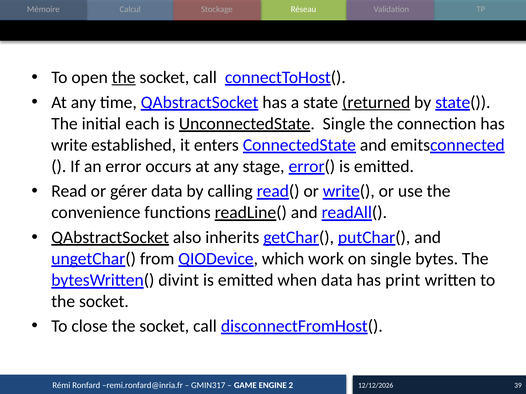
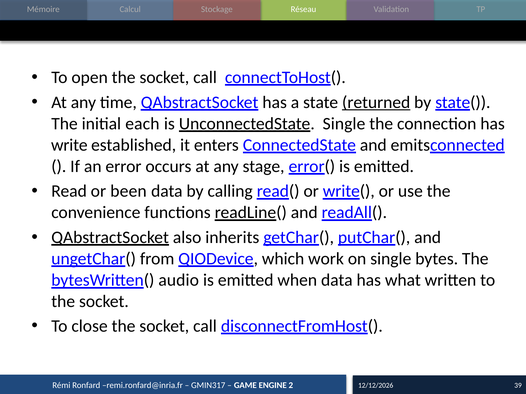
the underline: present -> none (124, 77)
gérer: gérer -> been (129, 191)
divint: divint -> audio (179, 280)
print: print -> what (403, 280)
